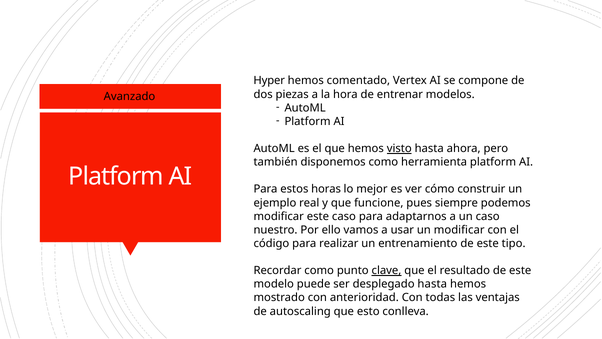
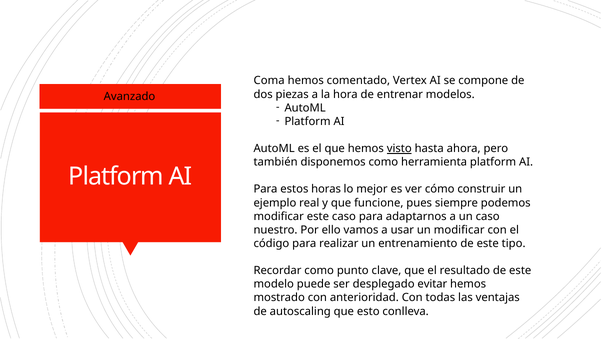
Hyper: Hyper -> Coma (269, 81)
clave underline: present -> none (386, 270)
desplegado hasta: hasta -> evitar (432, 284)
